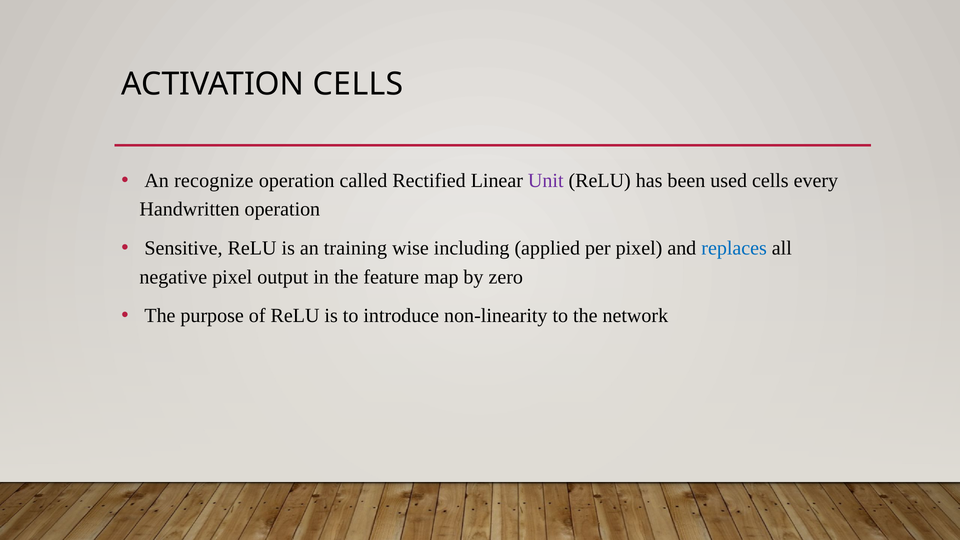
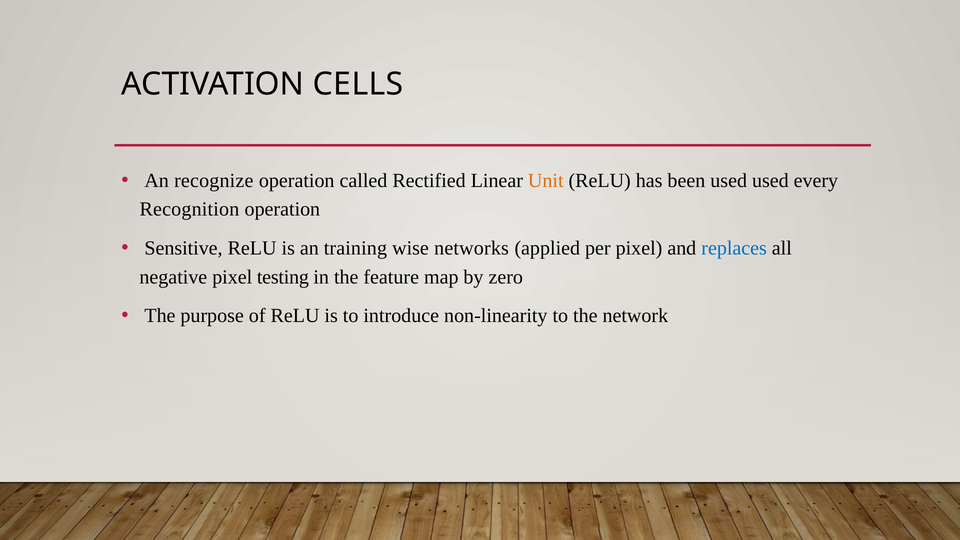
Unit colour: purple -> orange (546, 181)
used cells: cells -> used (770, 181)
Handwritten: Handwritten -> Recognition (189, 209)
including: including -> networks (472, 248)
output: output -> testing (283, 277)
